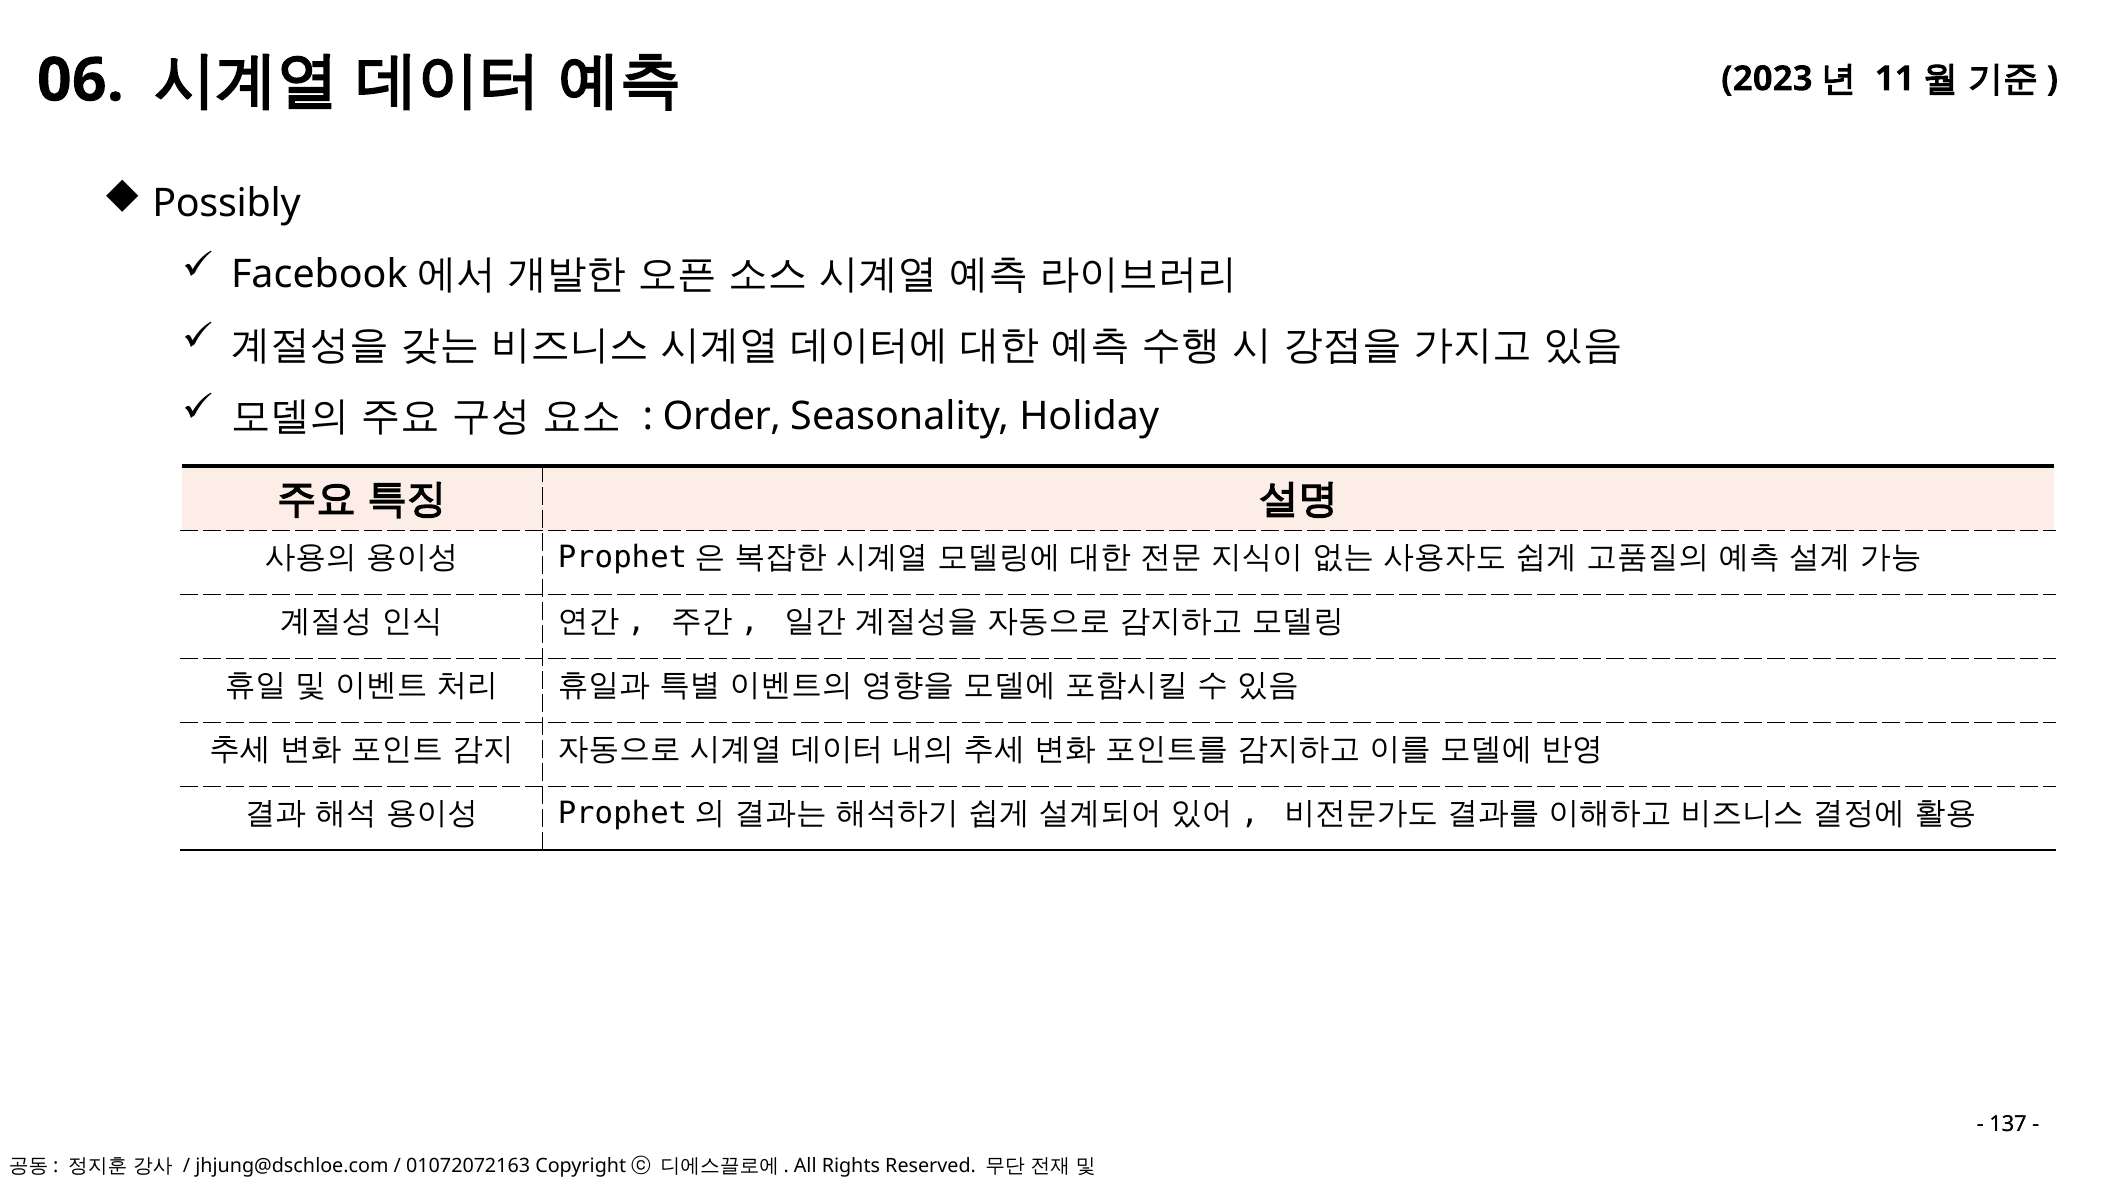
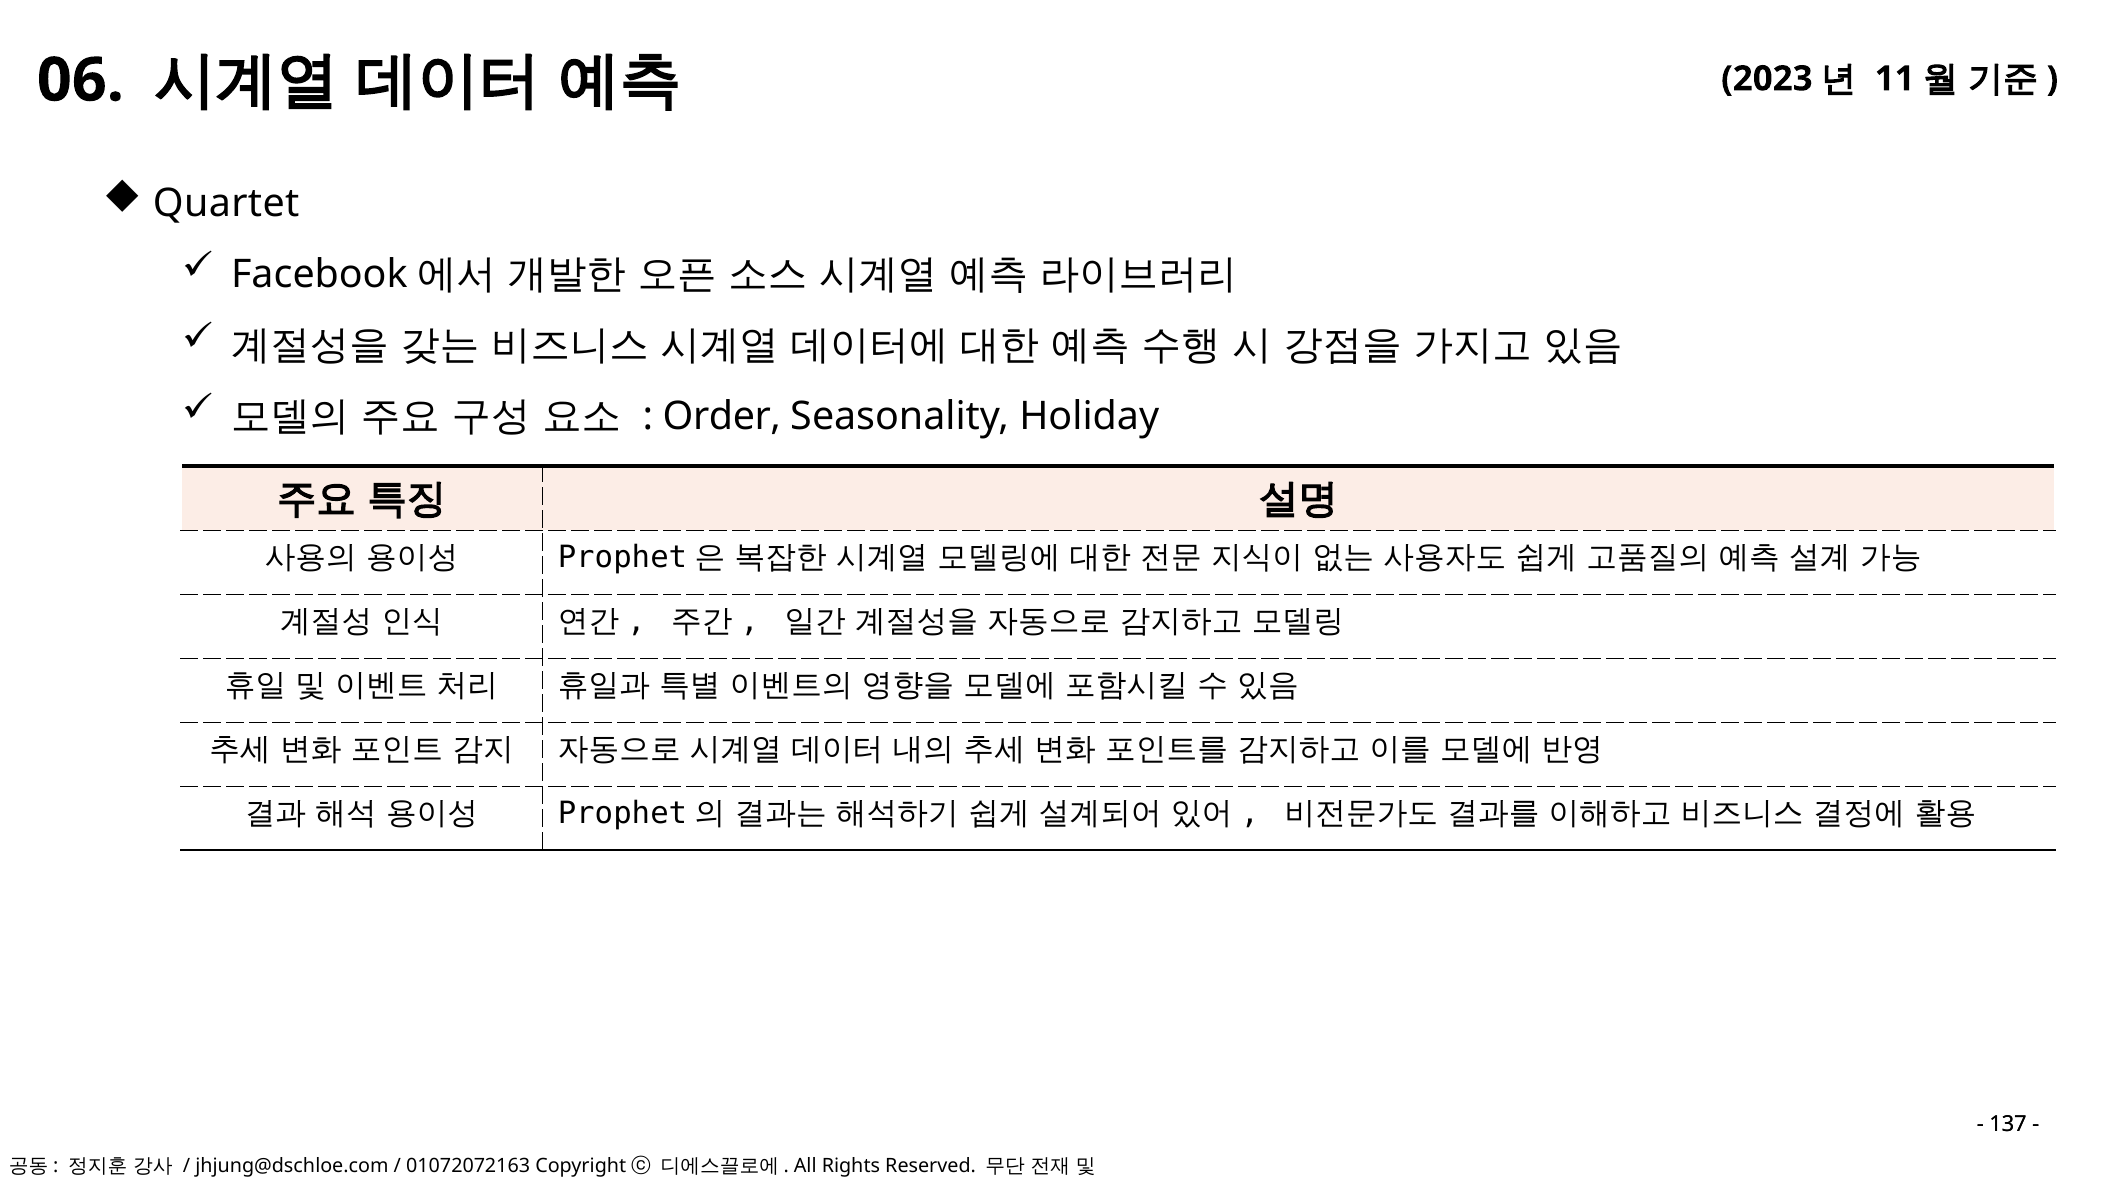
Possibly: Possibly -> Quartet (226, 204)
